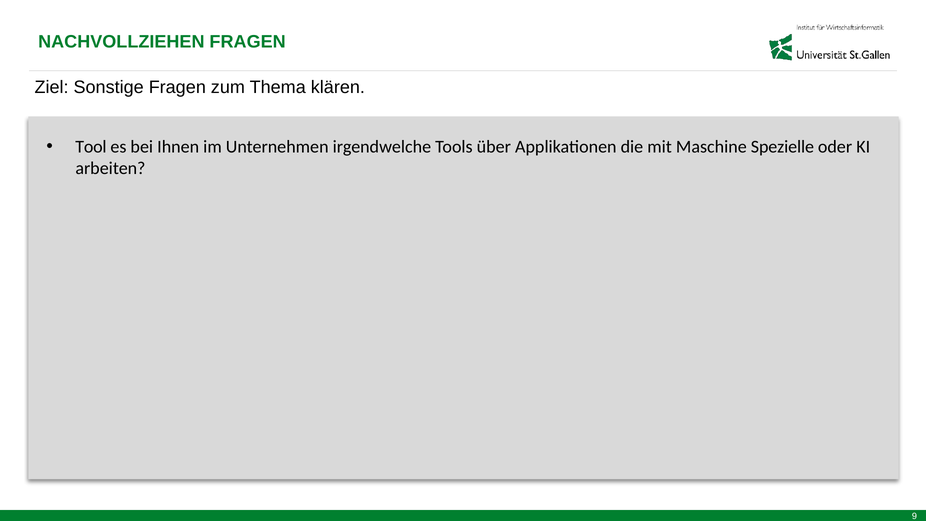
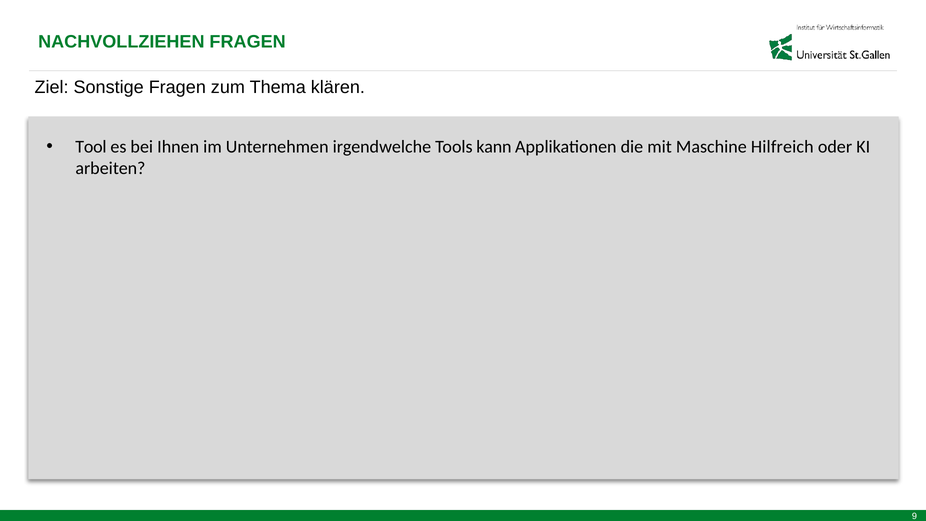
über: über -> kann (494, 147)
Spezielle: Spezielle -> Hilfreich (782, 147)
